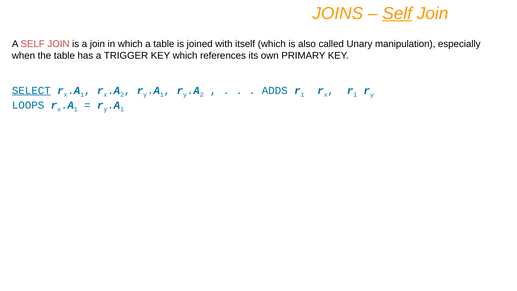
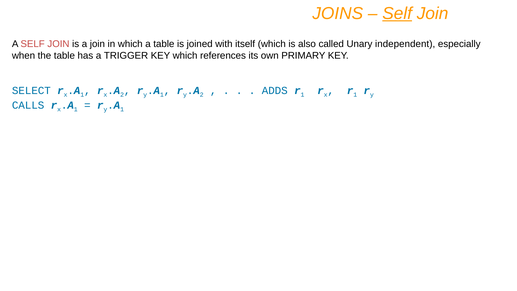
manipulation: manipulation -> independent (405, 44)
SELECT underline: present -> none (31, 90)
LOOPS: LOOPS -> CALLS (28, 105)
